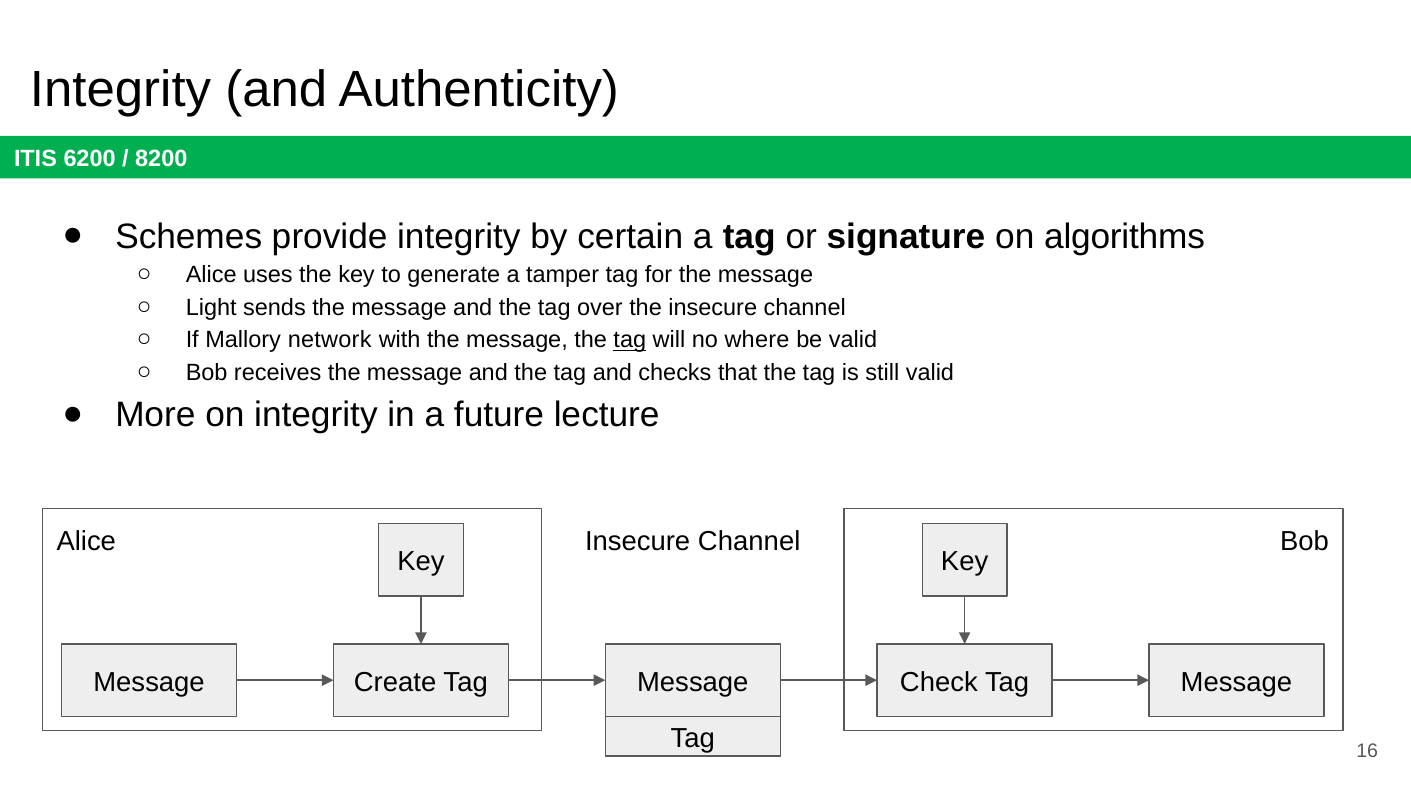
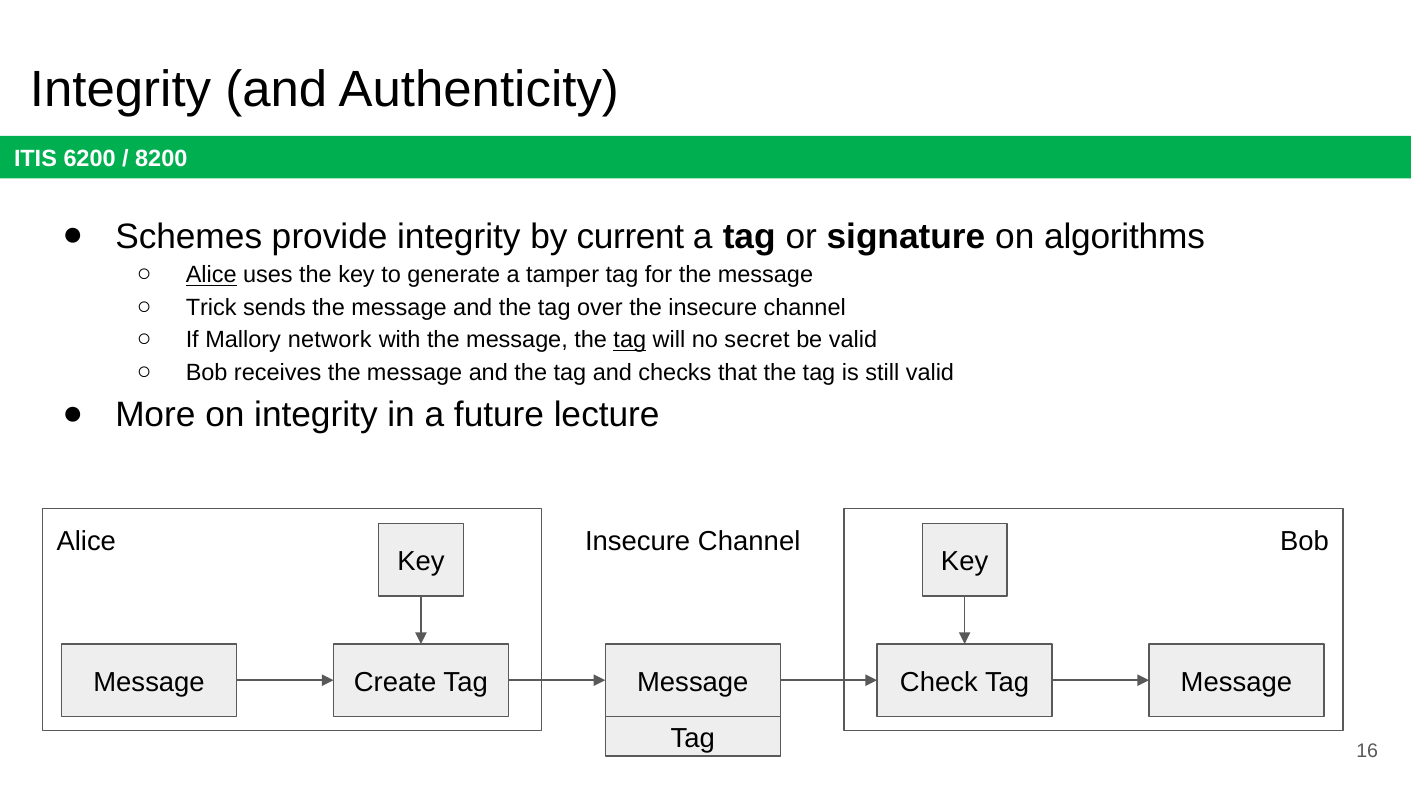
certain: certain -> current (630, 236)
Alice underline: none -> present (211, 275)
Light: Light -> Trick (211, 308)
where: where -> secret (757, 340)
